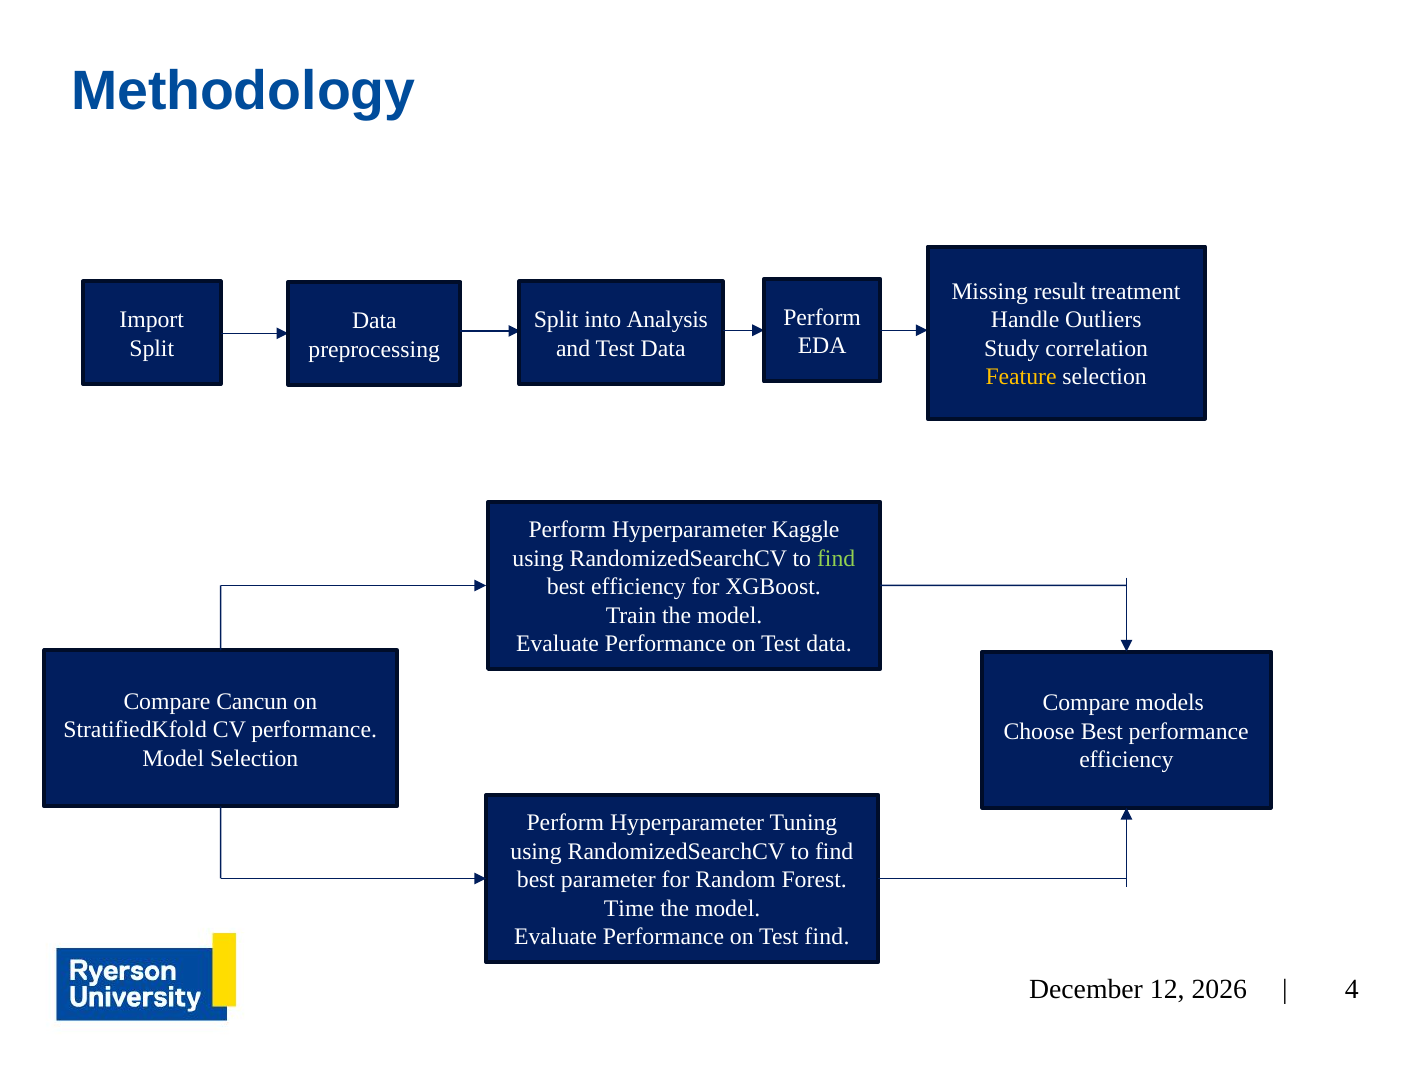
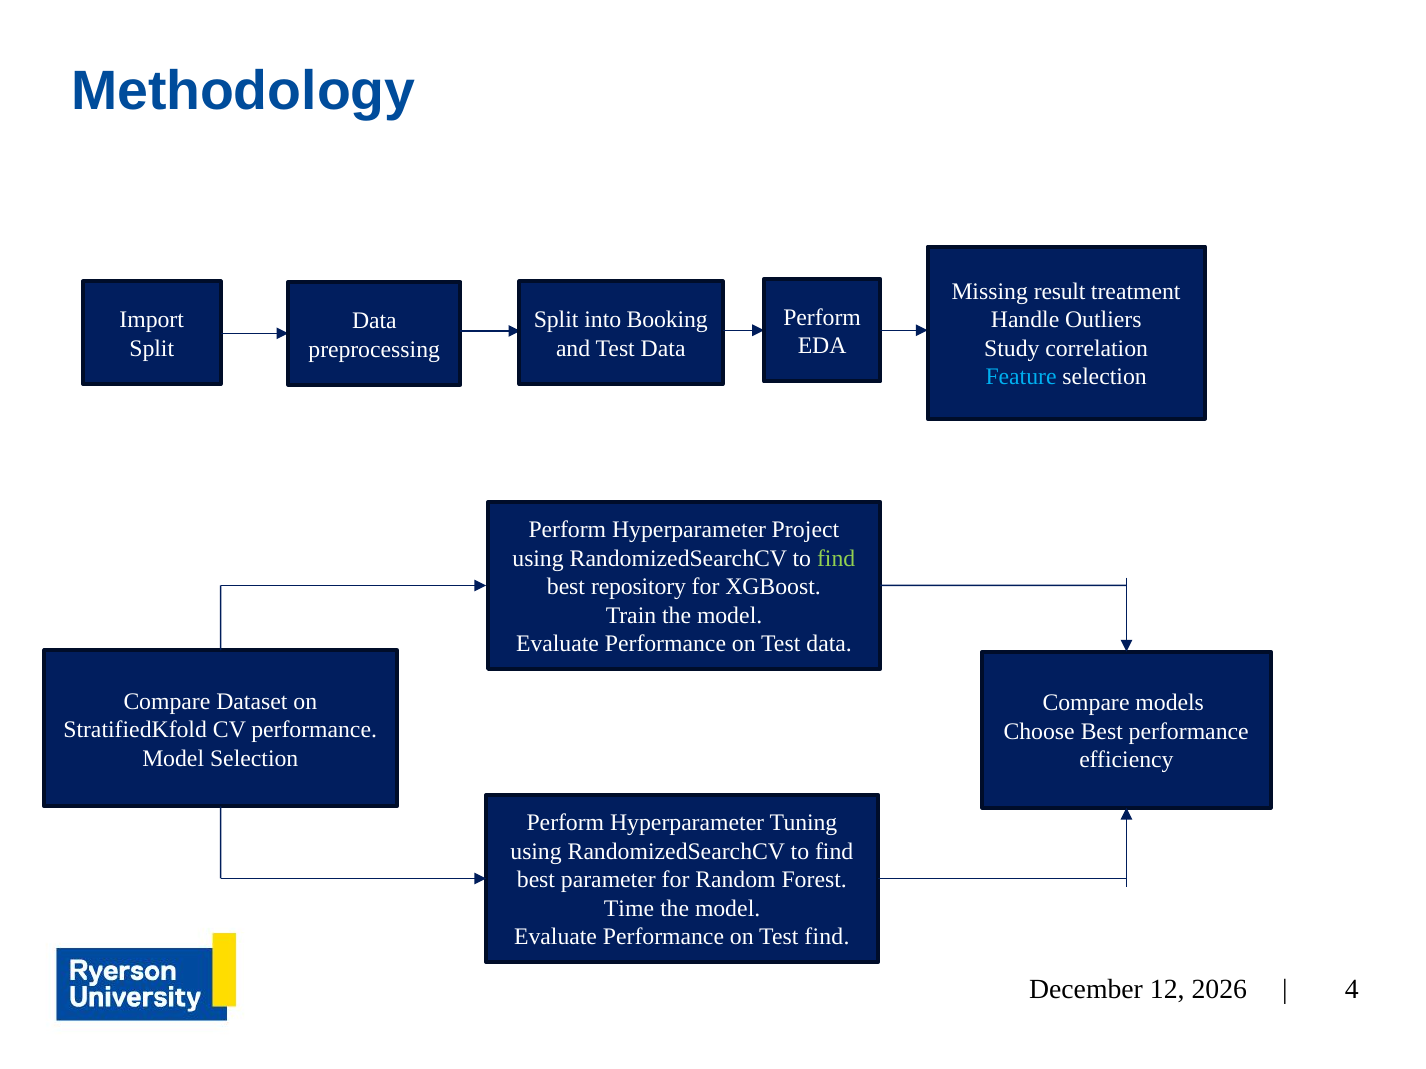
Analysis: Analysis -> Booking (667, 320)
Feature colour: yellow -> light blue (1021, 377)
Kaggle: Kaggle -> Project (805, 530)
best efficiency: efficiency -> repository (638, 587)
Cancun: Cancun -> Dataset (252, 702)
